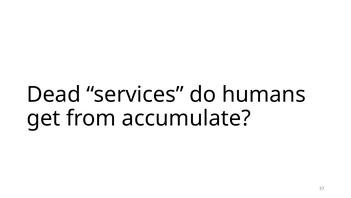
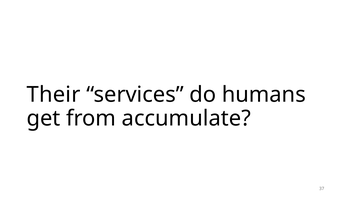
Dead: Dead -> Their (54, 94)
